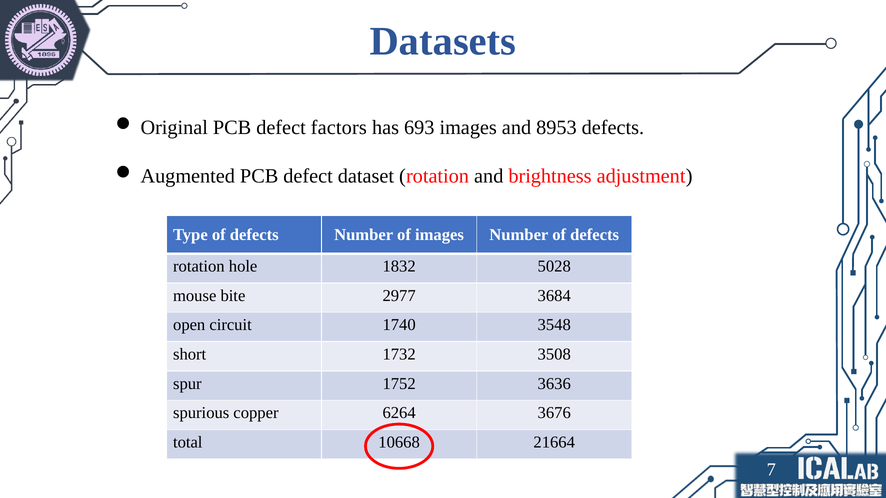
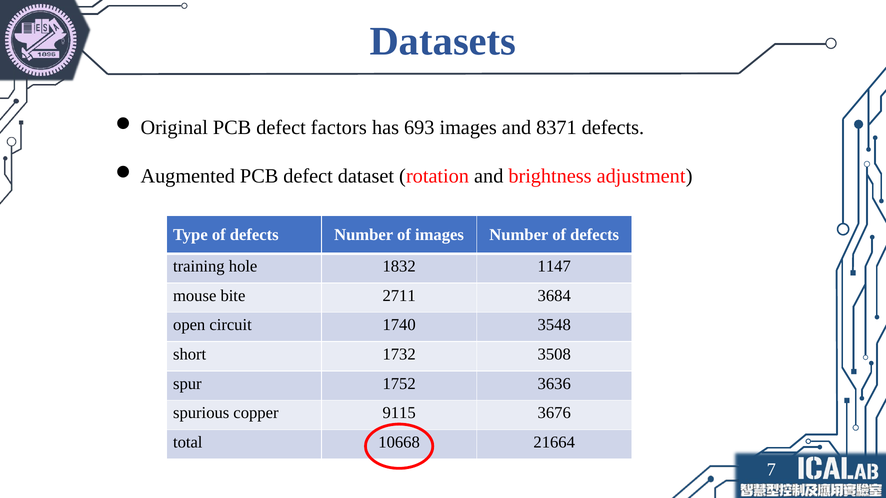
8953: 8953 -> 8371 (556, 127)
rotation: rotation -> training (199, 266)
5028: 5028 -> 1147 (554, 266)
2977: 2977 -> 2711 (399, 296)
6264: 6264 -> 9115 (399, 413)
